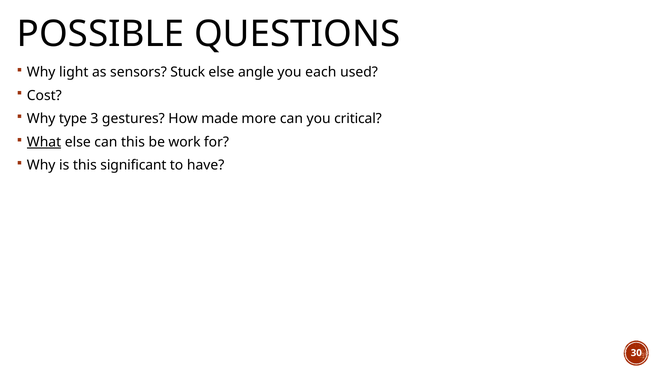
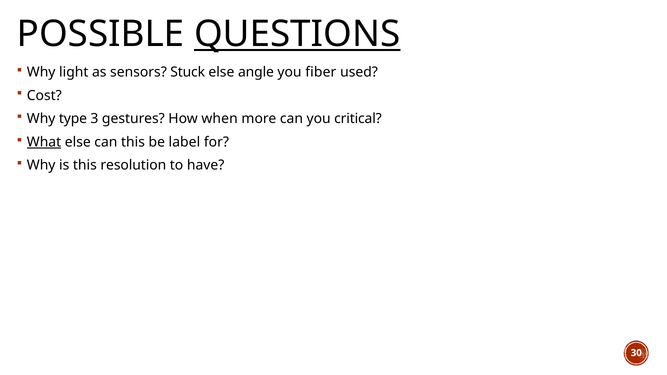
QUESTIONS underline: none -> present (297, 34)
each: each -> fiber (321, 72)
made: made -> when (220, 119)
work: work -> label (184, 142)
significant: significant -> resolution (133, 165)
